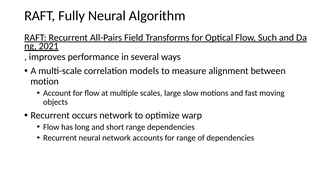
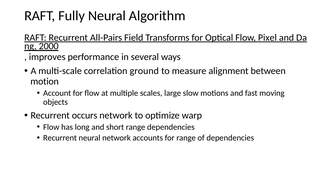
Such: Such -> Pixel (267, 38)
2021: 2021 -> 2000 (49, 46)
models: models -> ground (144, 71)
